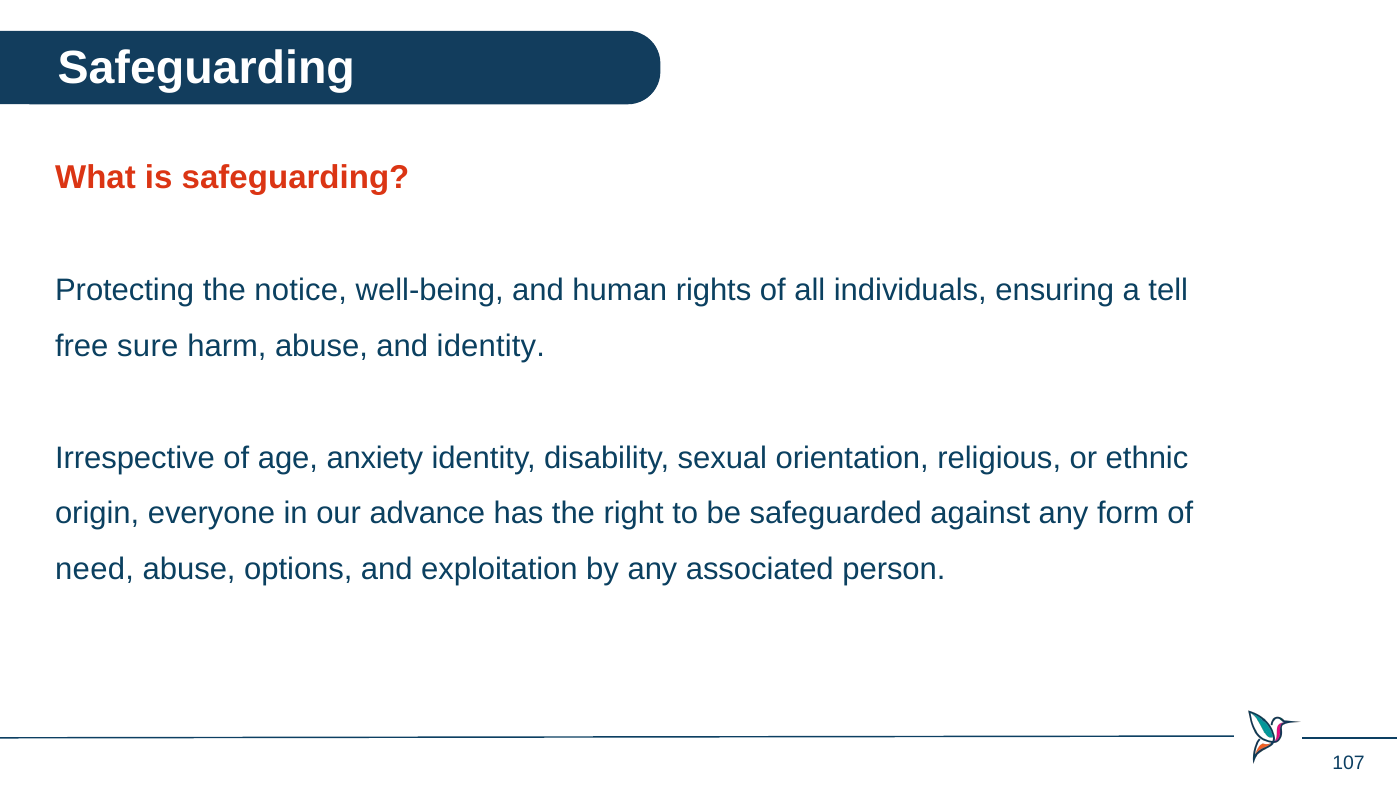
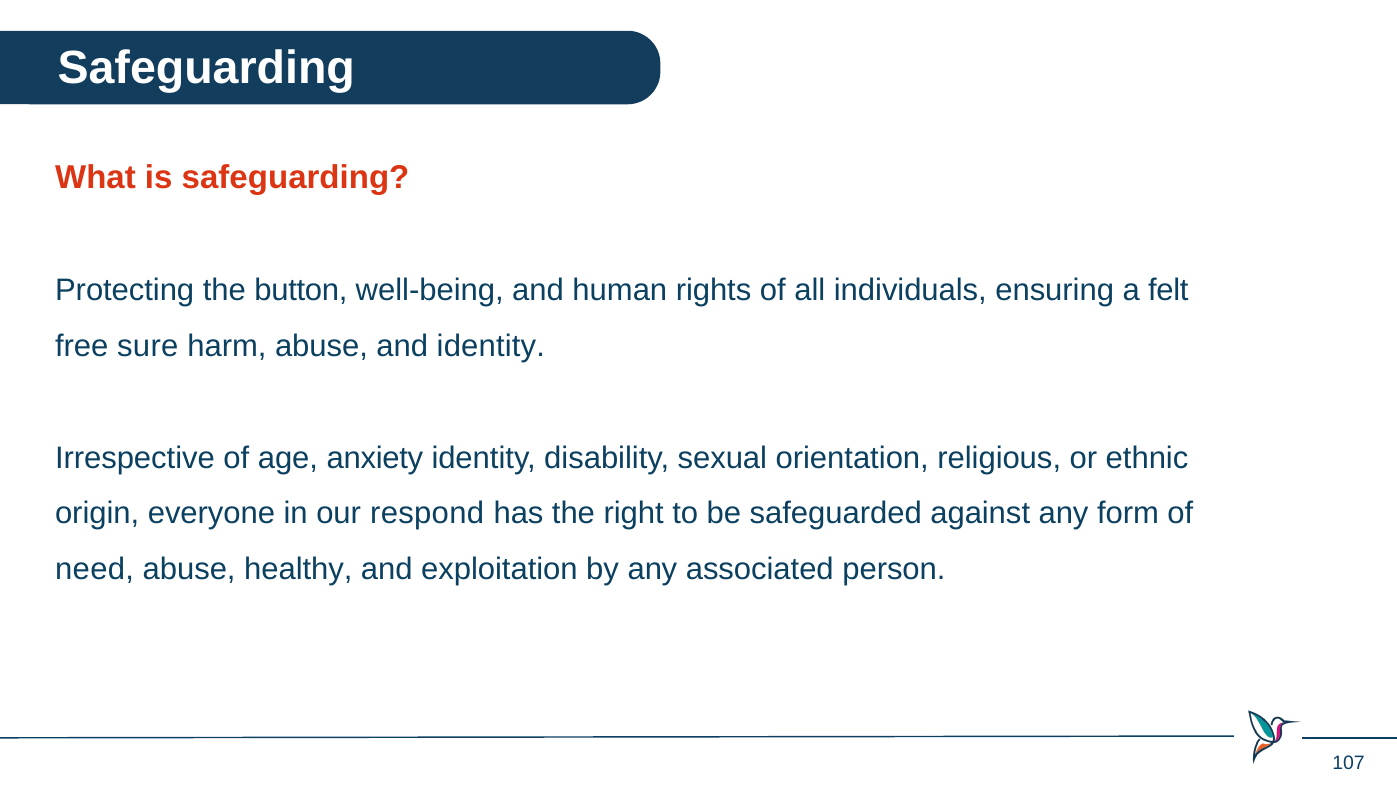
notice: notice -> button (301, 290)
tell: tell -> felt (1168, 290)
advance: advance -> respond (427, 514)
options: options -> healthy (298, 569)
